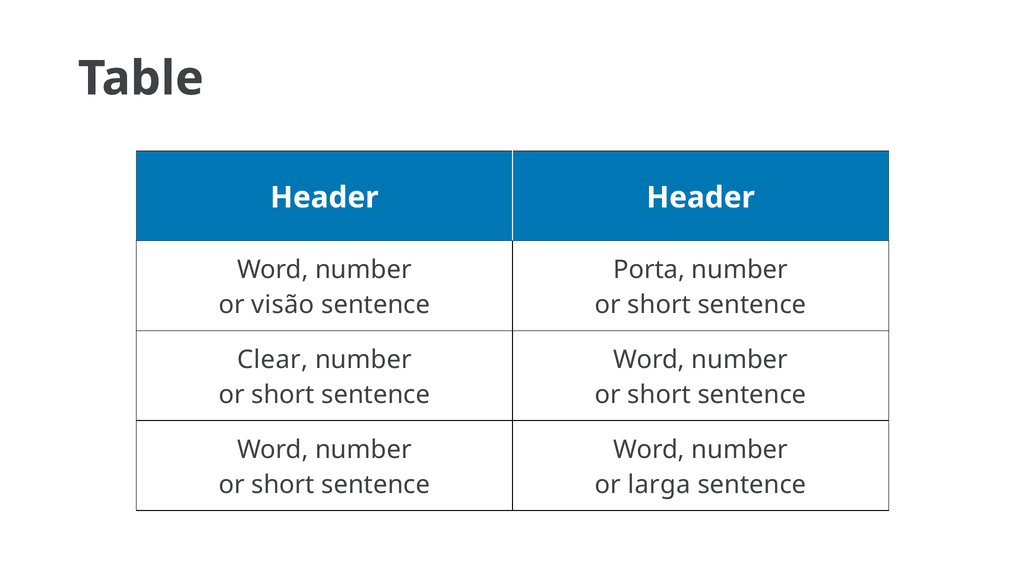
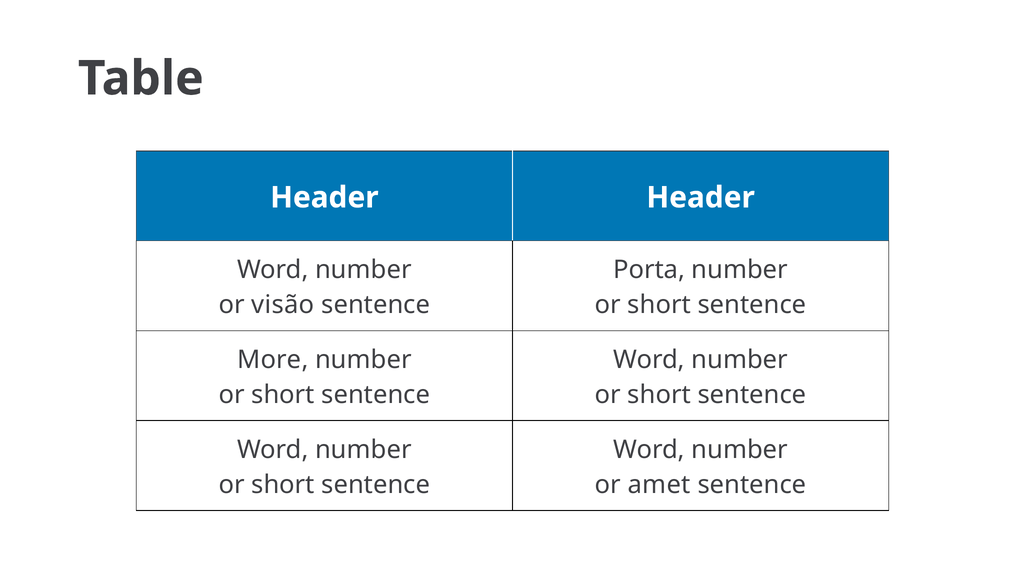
Clear: Clear -> More (273, 359)
larga: larga -> amet (659, 484)
